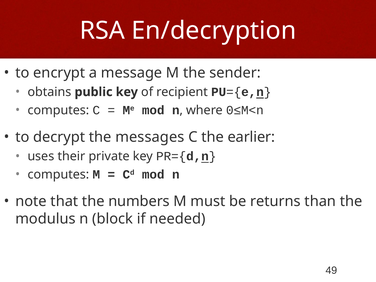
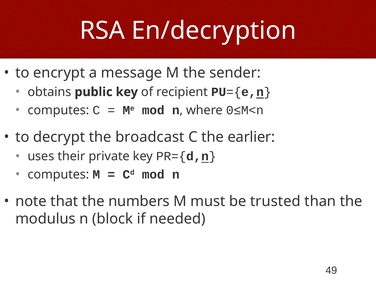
messages: messages -> broadcast (150, 137)
returns: returns -> trusted (275, 201)
